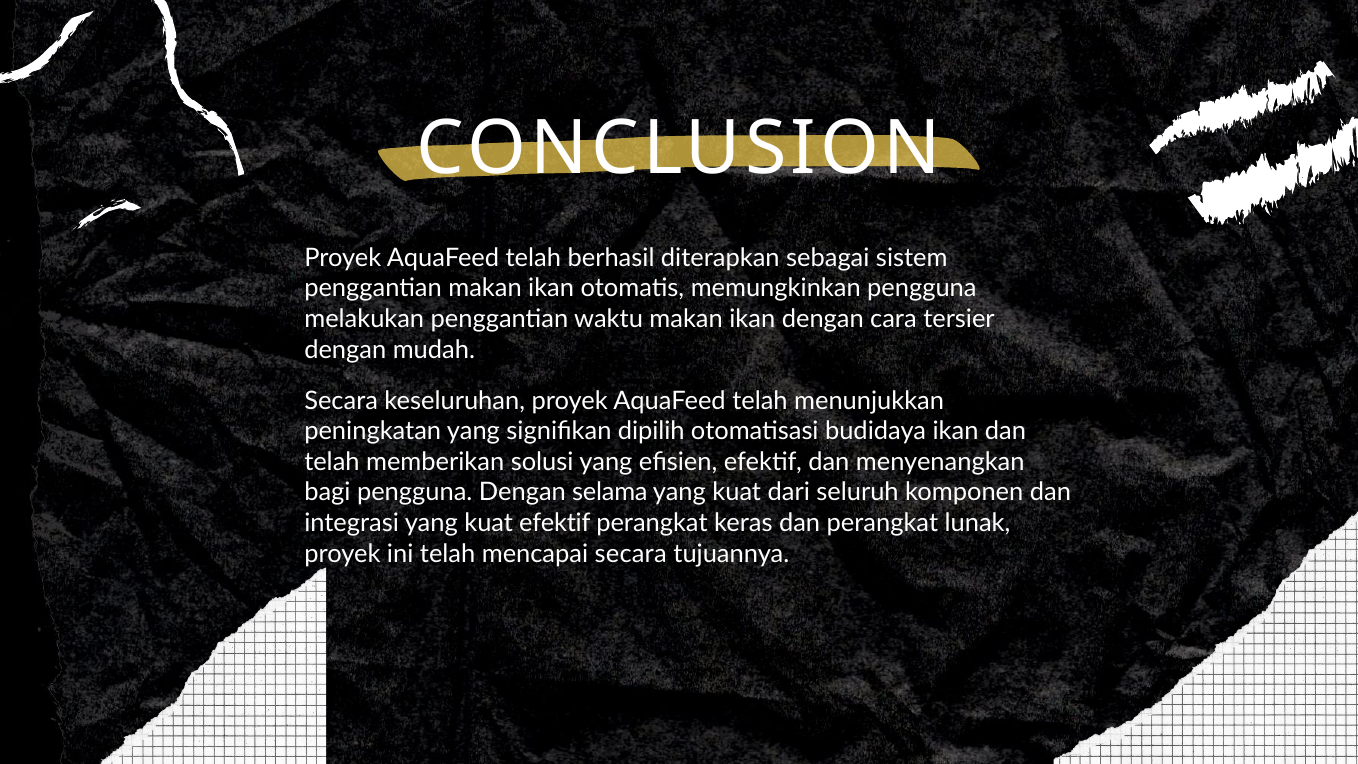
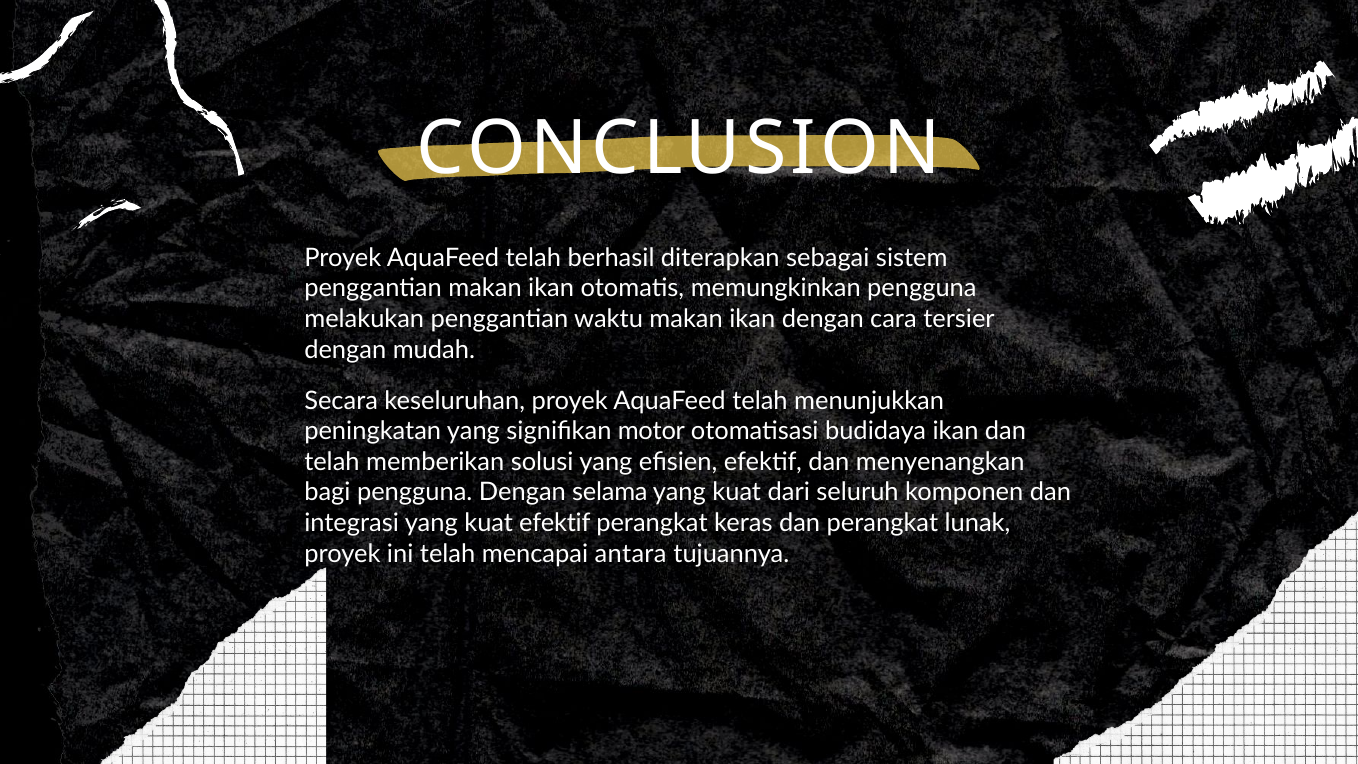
dipilih: dipilih -> motor (651, 431)
mencapai secara: secara -> antara (631, 554)
